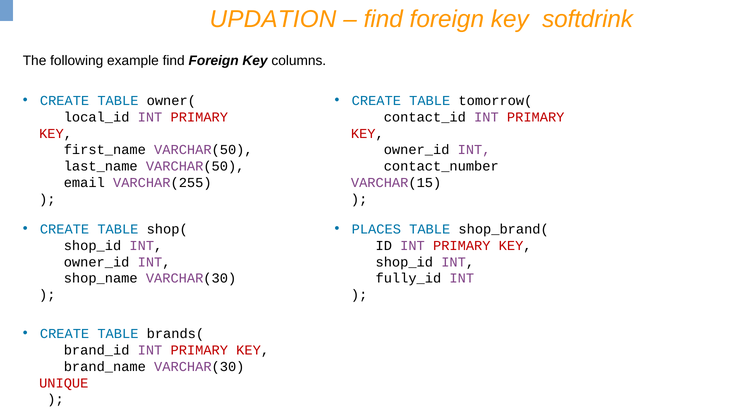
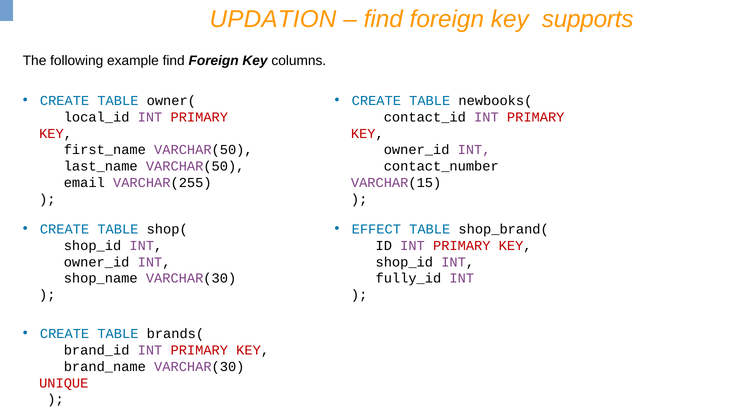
softdrink: softdrink -> supports (588, 19)
tomorrow(: tomorrow( -> newbooks( (495, 101)
PLACES: PLACES -> EFFECT (376, 229)
